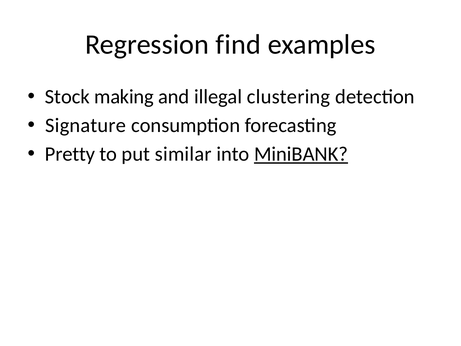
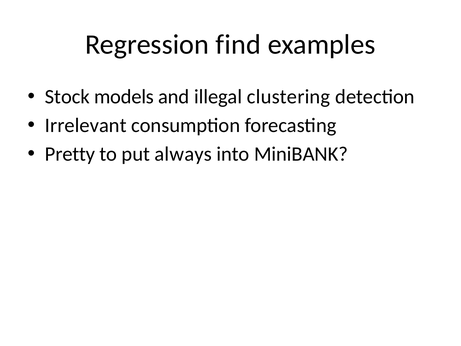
making: making -> models (124, 97)
Signature: Signature -> Irrelevant (86, 125)
similar: similar -> always (183, 154)
MiniBANK underline: present -> none (301, 154)
